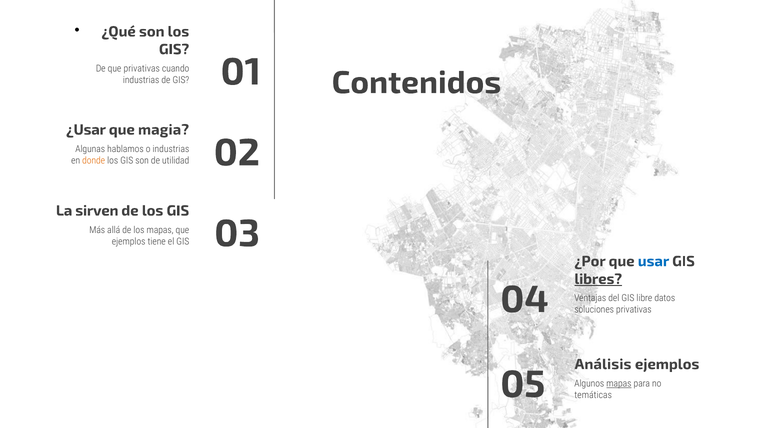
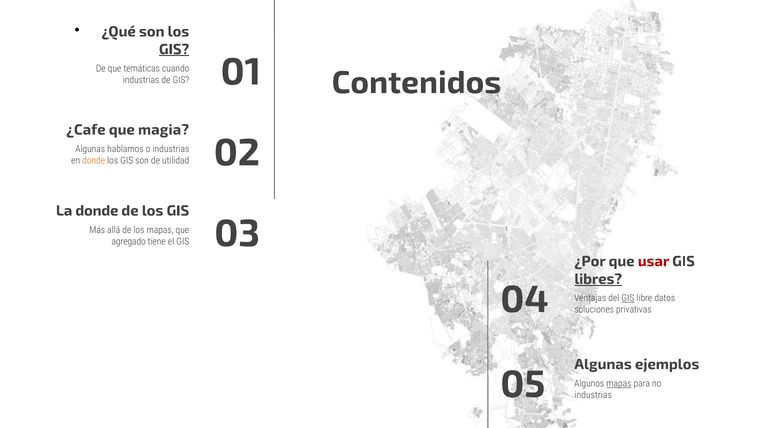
GIS underline: none -> present (174, 49)
que privativas: privativas -> temáticas (142, 69)
¿Usar: ¿Usar -> ¿Cafe (86, 130)
La sirven: sirven -> donde (97, 211)
ejemplos: ejemplos -> agregado (129, 242)
usar colour: blue -> red (654, 261)
GIS underline: none -> present (628, 298)
Análisis: Análisis -> Algunas (603, 364)
temáticas: temáticas -> industrias (593, 395)
